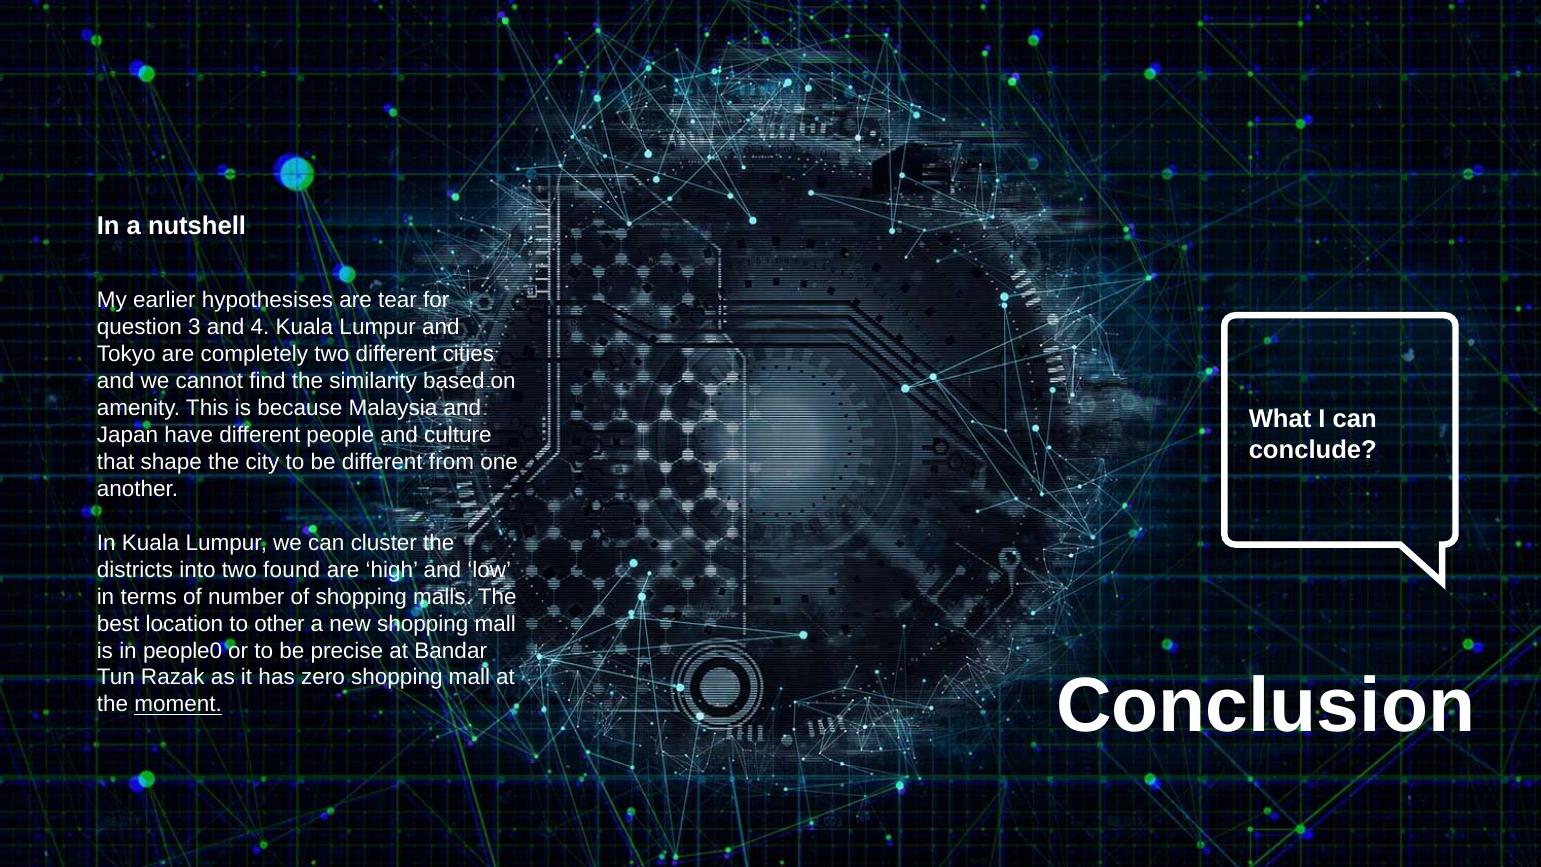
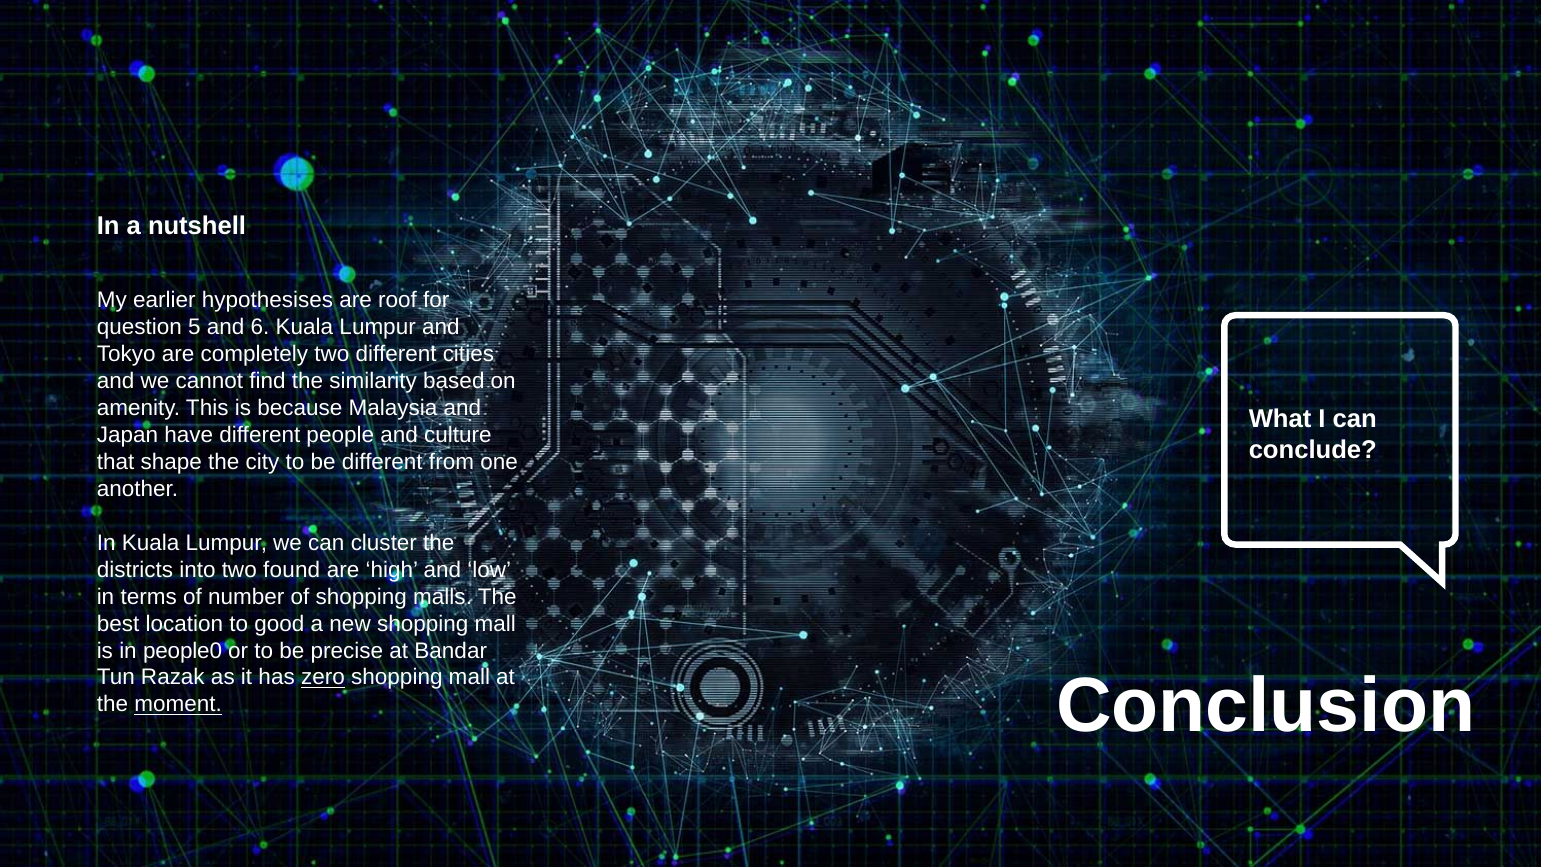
tear: tear -> roof (398, 300)
3: 3 -> 5 (194, 327)
4: 4 -> 6 (260, 327)
other: other -> good (279, 623)
zero underline: none -> present (323, 677)
